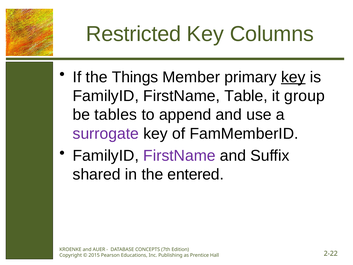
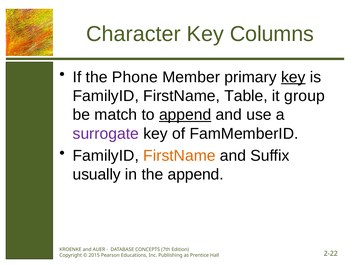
Restricted: Restricted -> Character (133, 34)
Things: Things -> Phone (135, 77)
tables: tables -> match (116, 115)
append underline: none -> present (185, 115)
FirstName colour: purple -> orange (179, 155)
shared: shared -> usually (97, 174)
the entered: entered -> append (196, 174)
